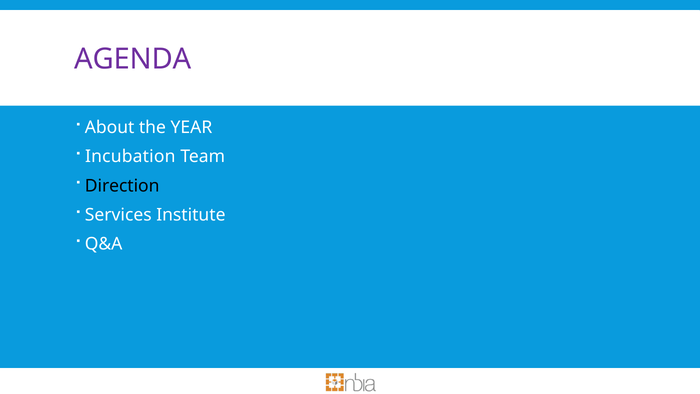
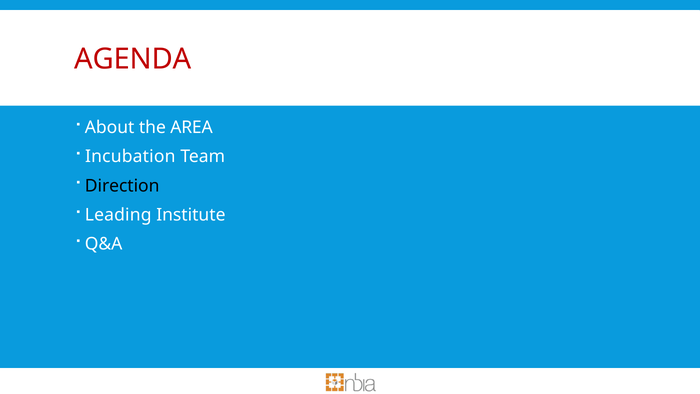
AGENDA colour: purple -> red (133, 59)
YEAR: YEAR -> AREA (191, 127)
Services: Services -> Leading (118, 215)
